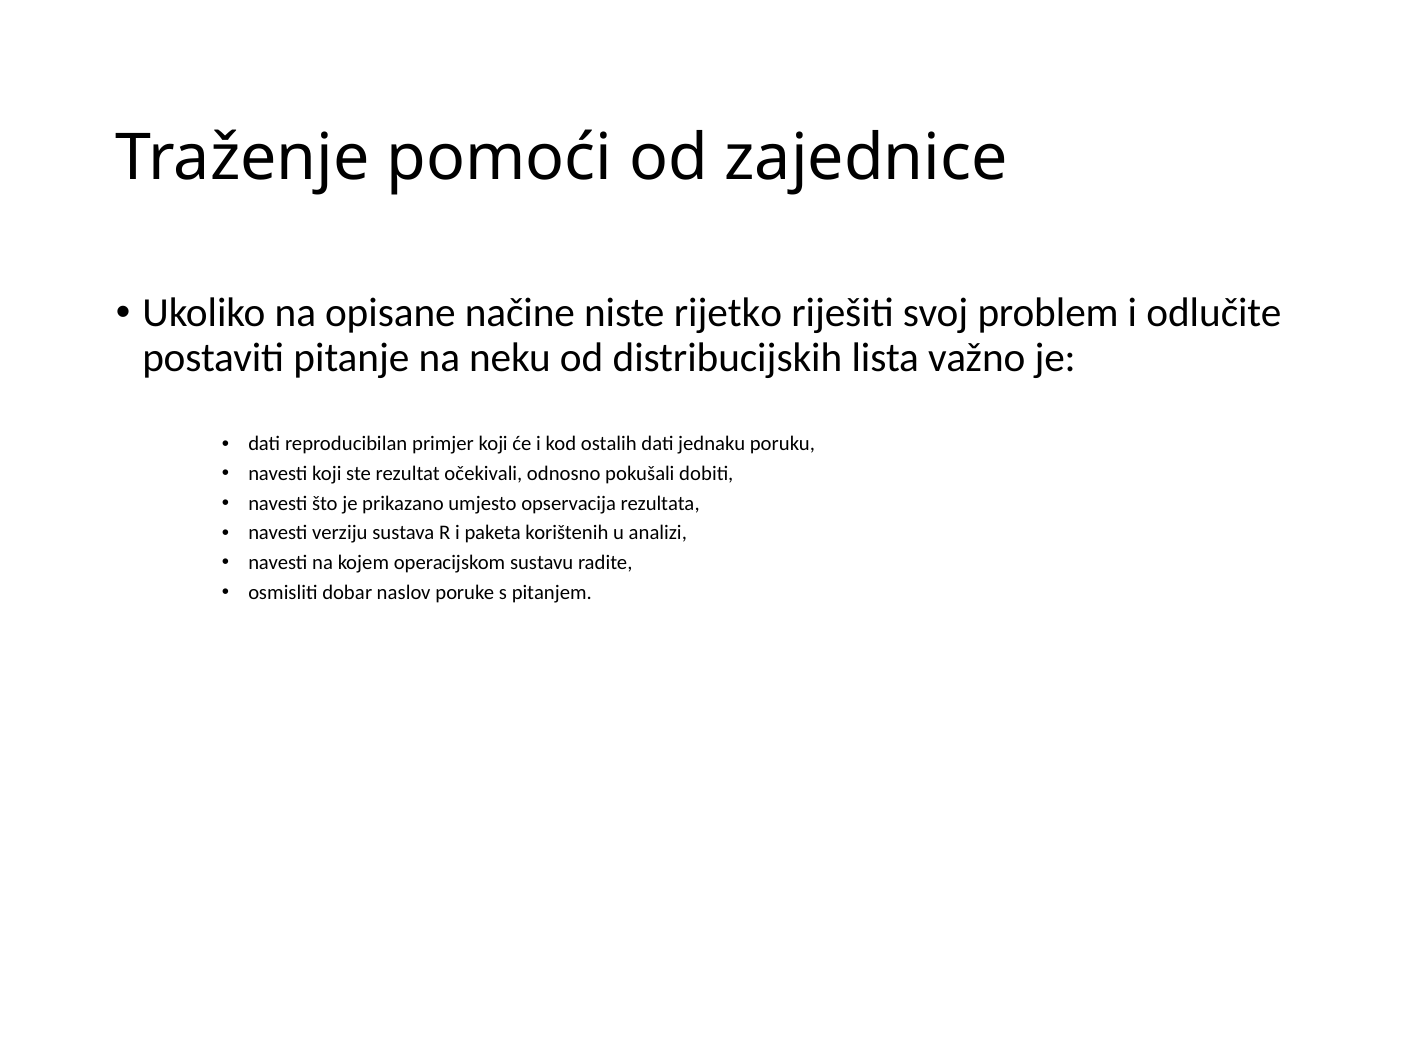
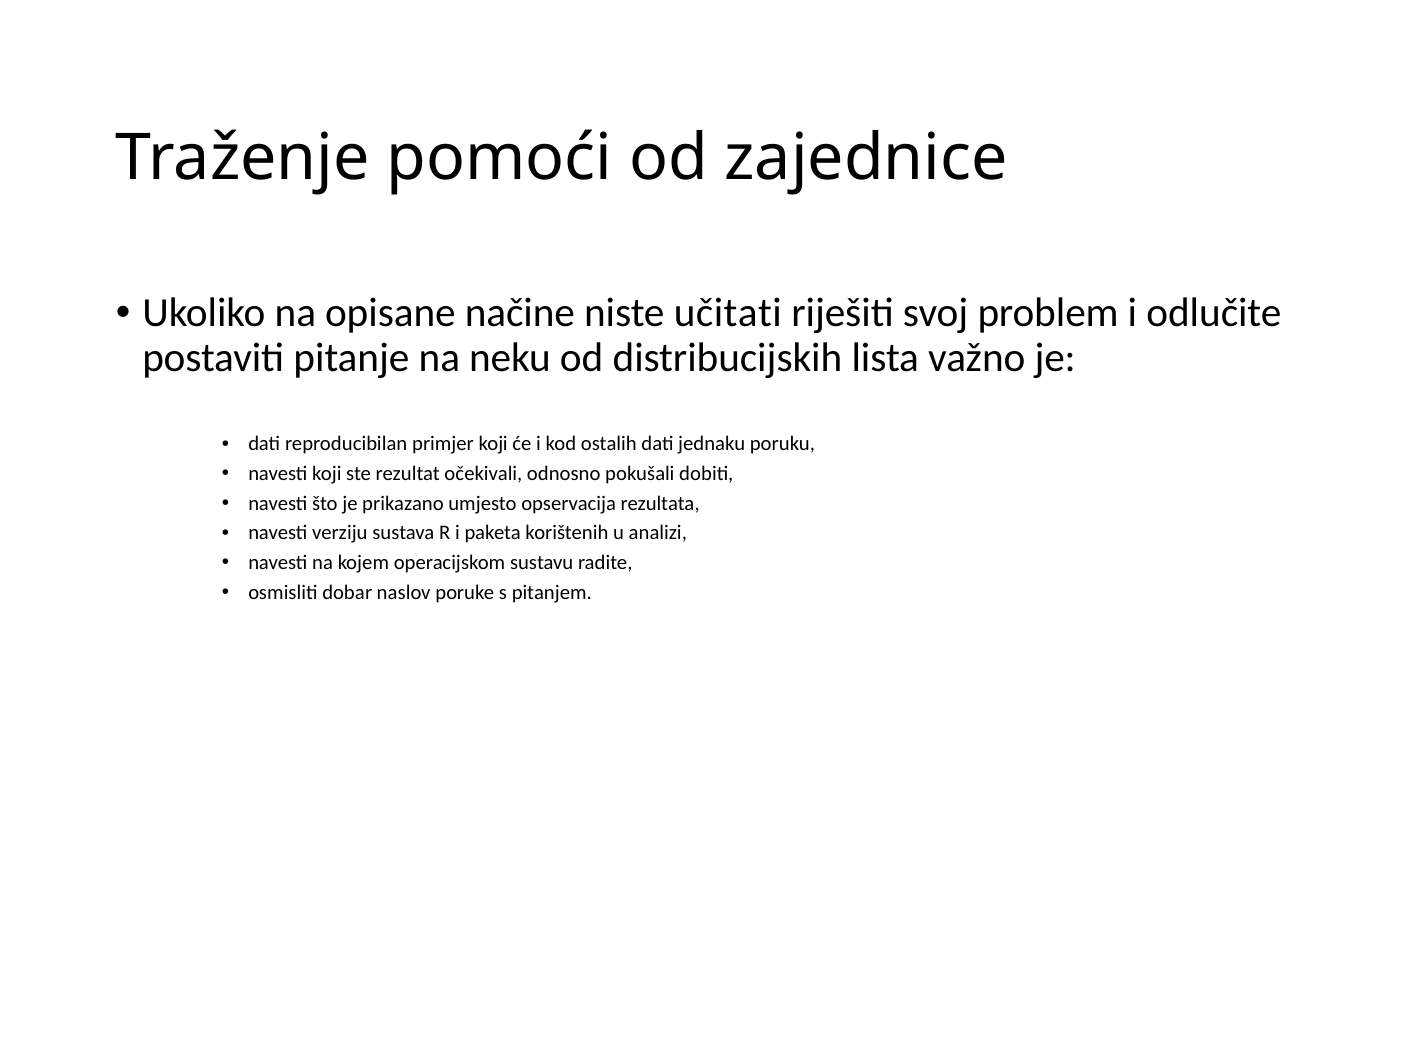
rijetko: rijetko -> učitati (728, 313)
